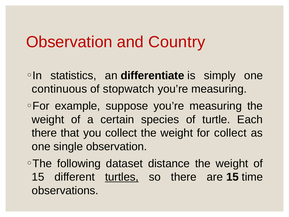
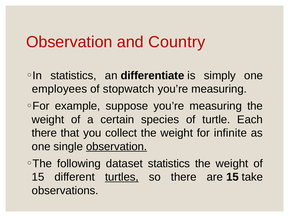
continuous: continuous -> employees (59, 89)
for collect: collect -> infinite (230, 133)
observation underline: none -> present (117, 146)
dataset distance: distance -> statistics (169, 163)
time: time -> take (252, 177)
